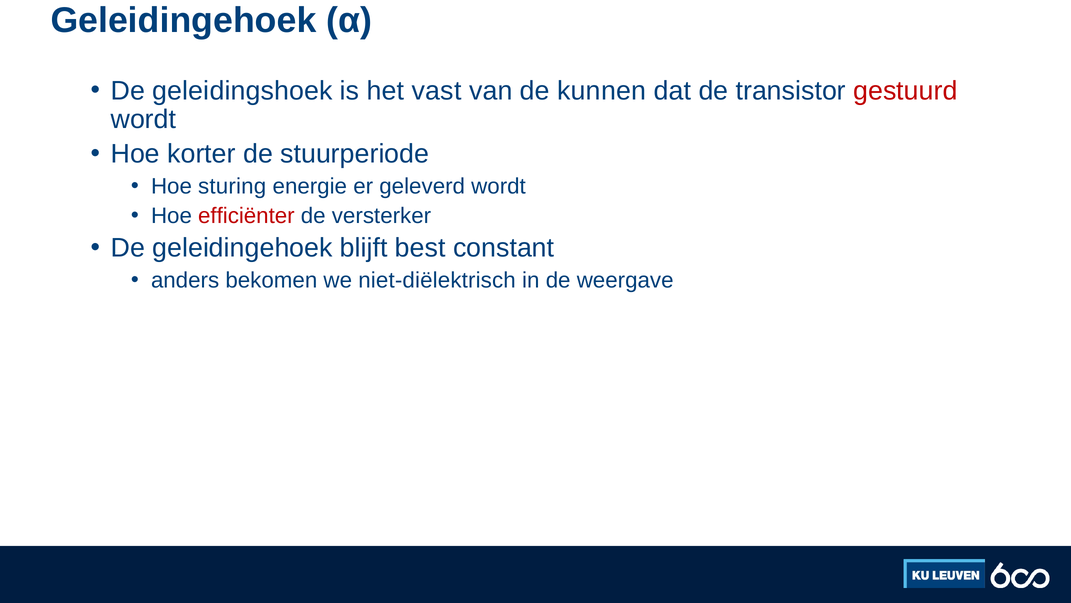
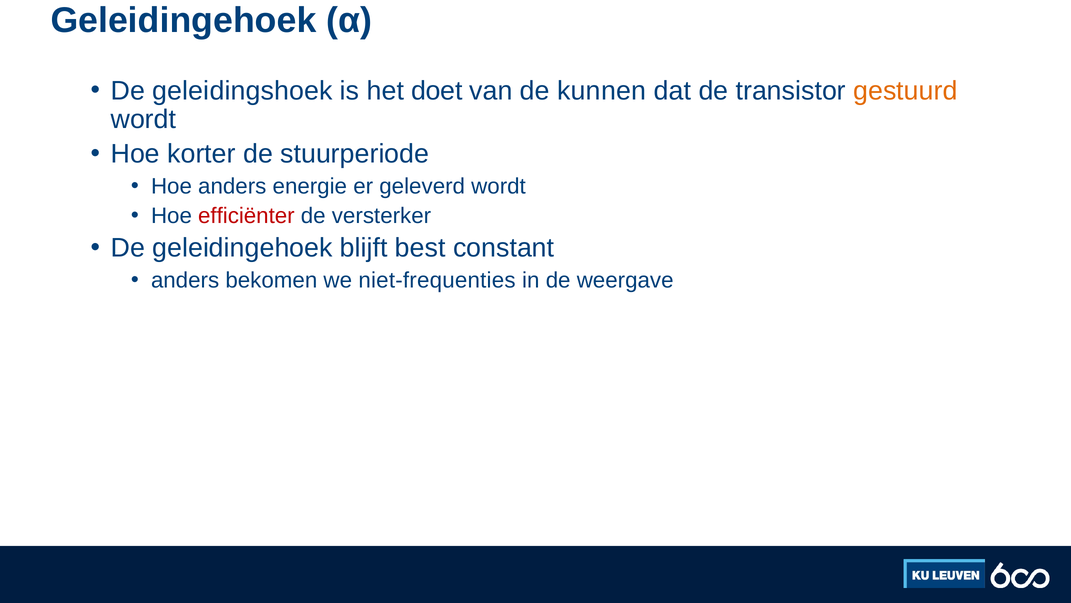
vast: vast -> doet (437, 91)
gestuurd colour: red -> orange (905, 91)
Hoe sturing: sturing -> anders (232, 186)
niet-diëlektrisch: niet-diëlektrisch -> niet-frequenties (437, 280)
